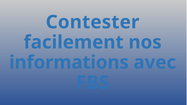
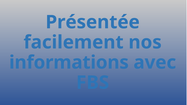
Contester: Contester -> Présentée (93, 22)
